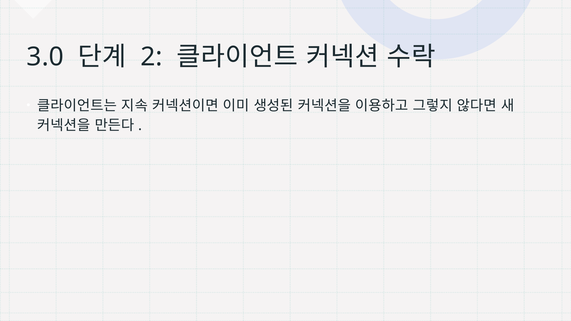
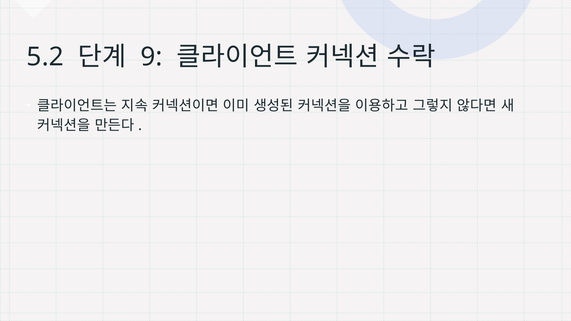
3.0: 3.0 -> 5.2 (45, 57)
2: 2 -> 9 (152, 57)
